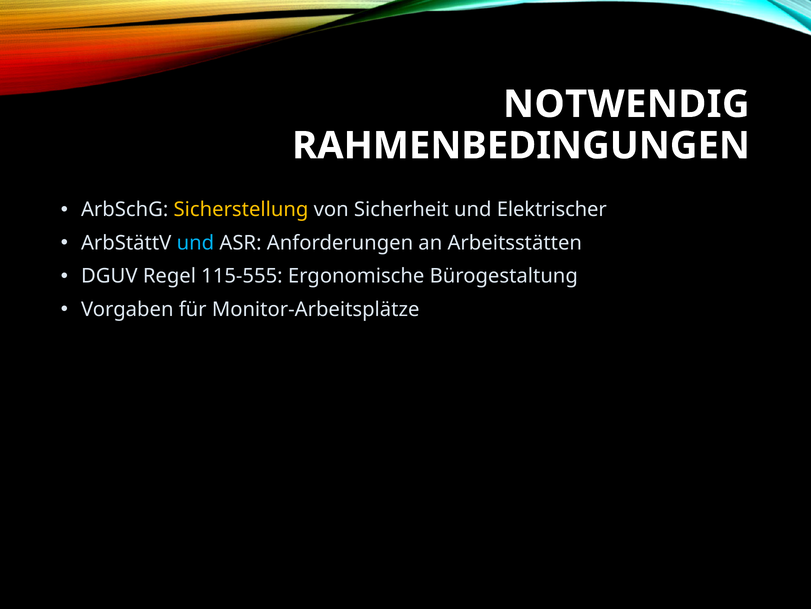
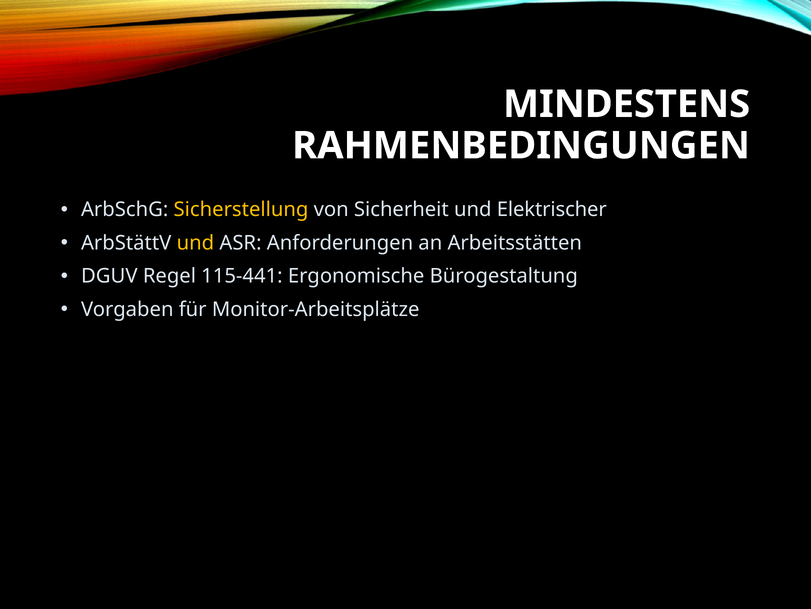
NOTWENDIG: NOTWENDIG -> MINDESTENS (627, 104)
und colour: light blue -> yellow (195, 243)
115-555: 115-555 -> 115-441 (242, 276)
